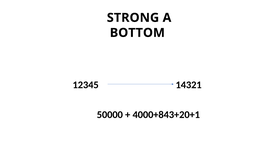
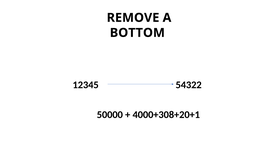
STRONG: STRONG -> REMOVE (133, 18)
14321: 14321 -> 54322 (189, 85)
4000+843+20+1: 4000+843+20+1 -> 4000+308+20+1 (166, 115)
